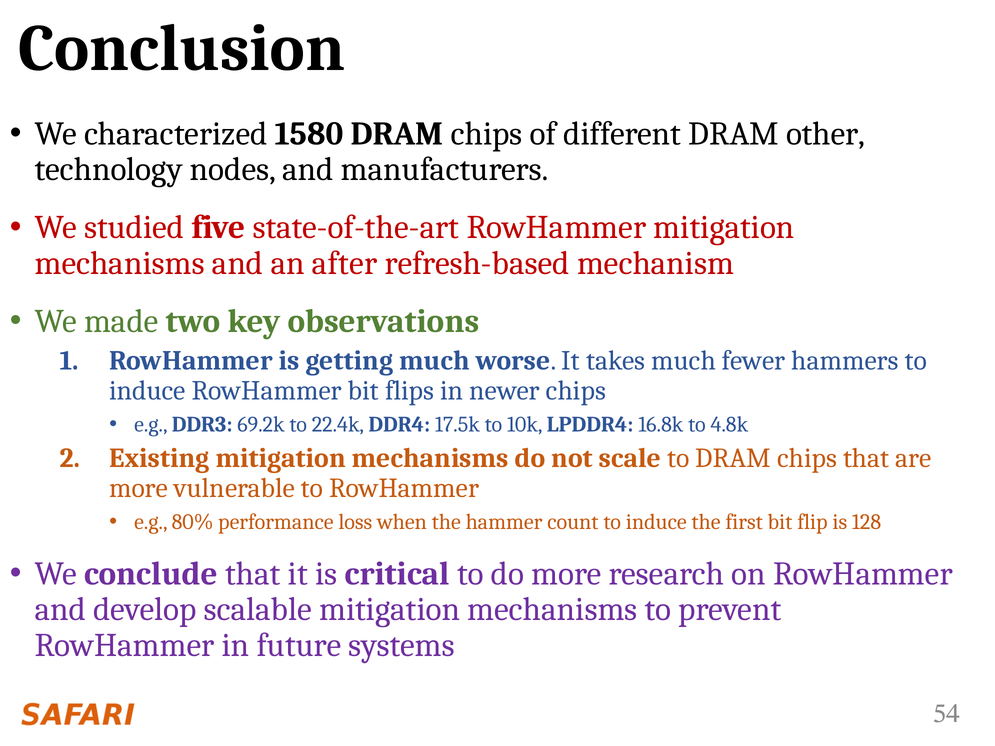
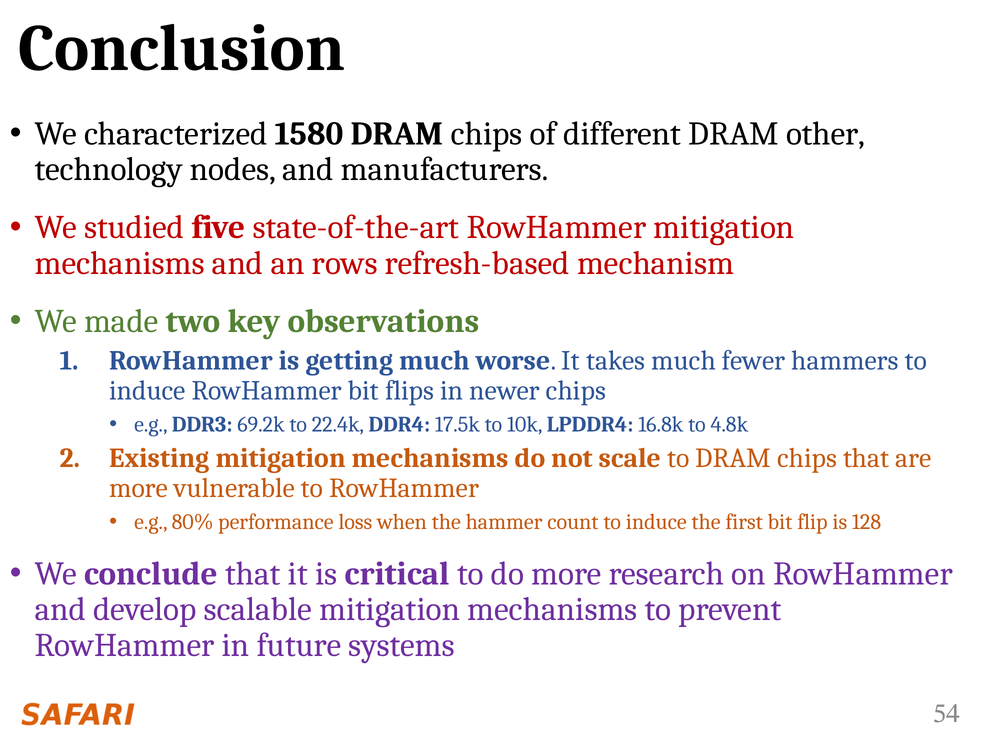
after: after -> rows (345, 263)
